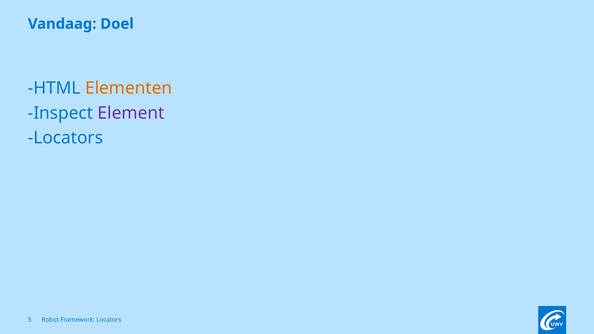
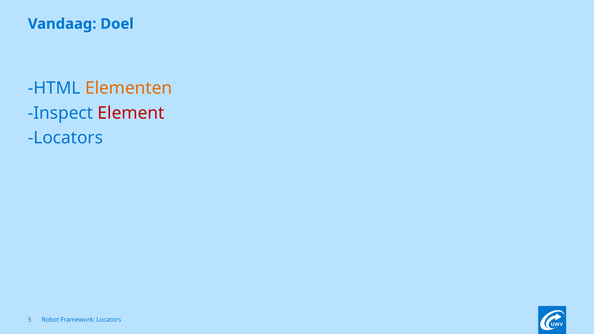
Element colour: purple -> red (131, 113)
